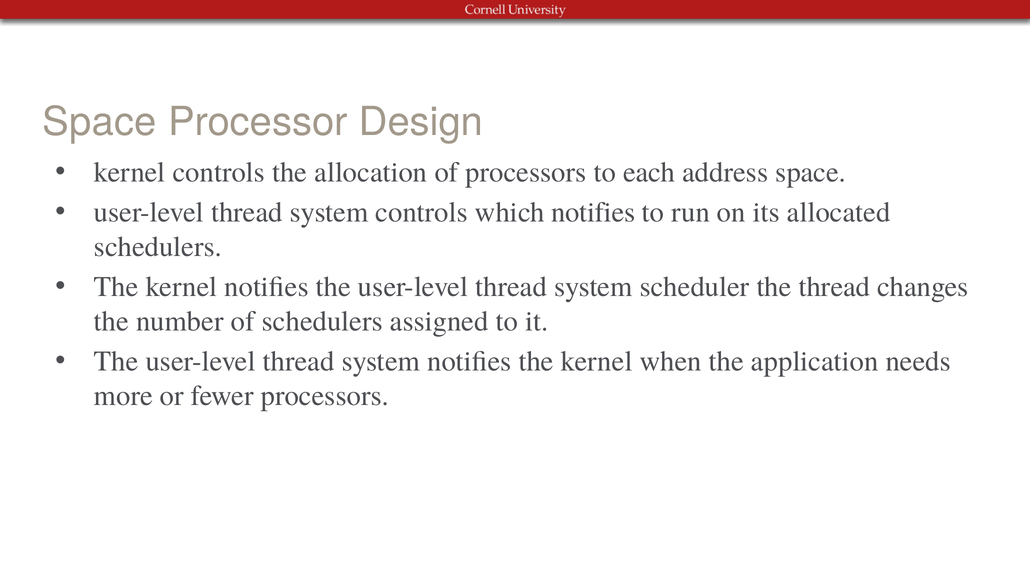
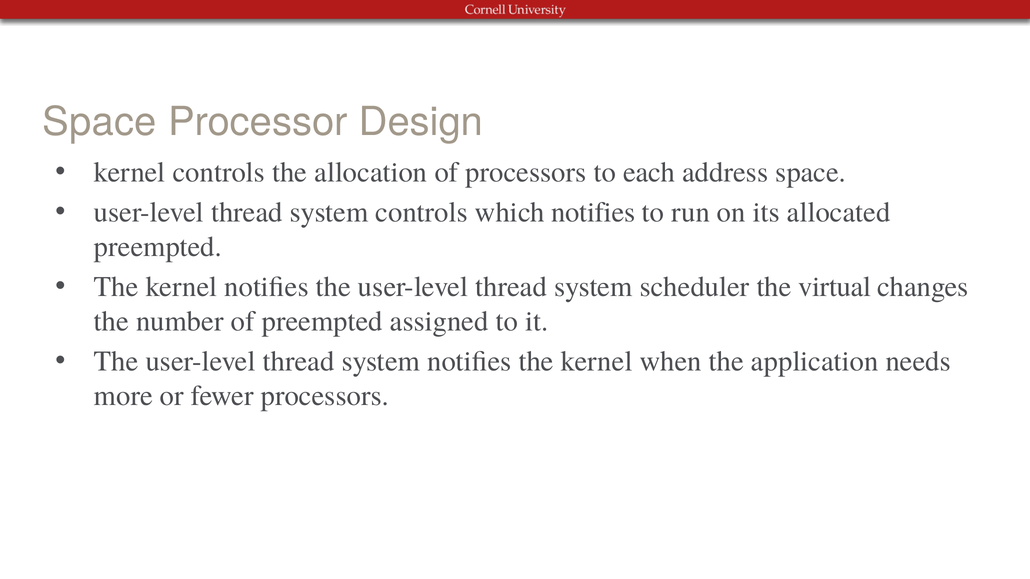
schedulers: schedulers -> preempted (158, 247)
the thread: thread -> virtual (835, 287)
of schedulers: schedulers -> preempted (322, 321)
